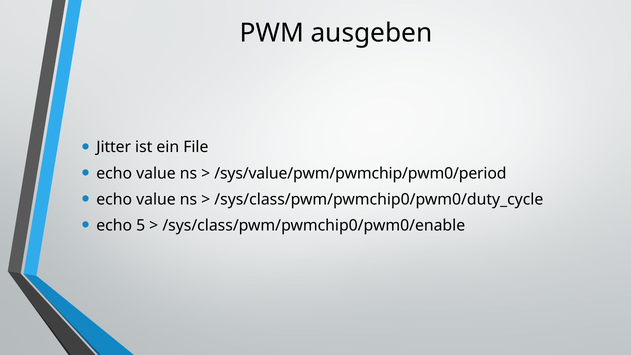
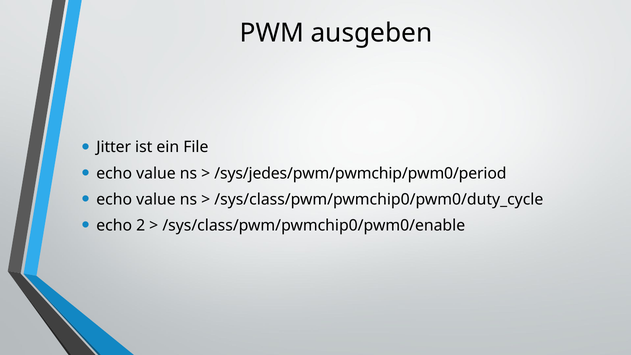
/sys/value/pwm/pwmchip/pwm0/period: /sys/value/pwm/pwmchip/pwm0/period -> /sys/jedes/pwm/pwmchip/pwm0/period (360, 173)
5: 5 -> 2 (141, 225)
